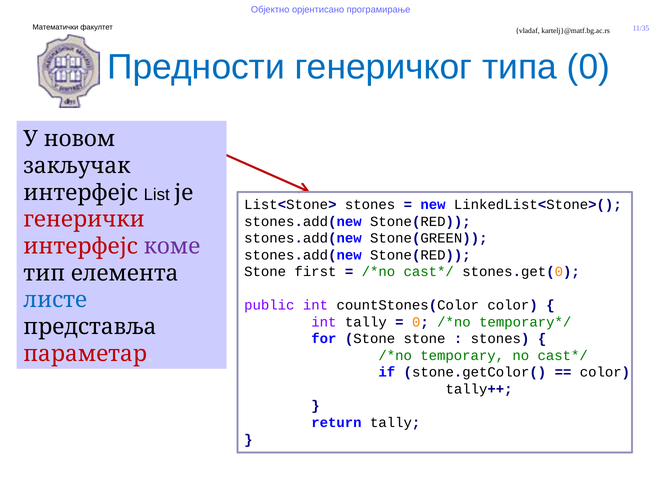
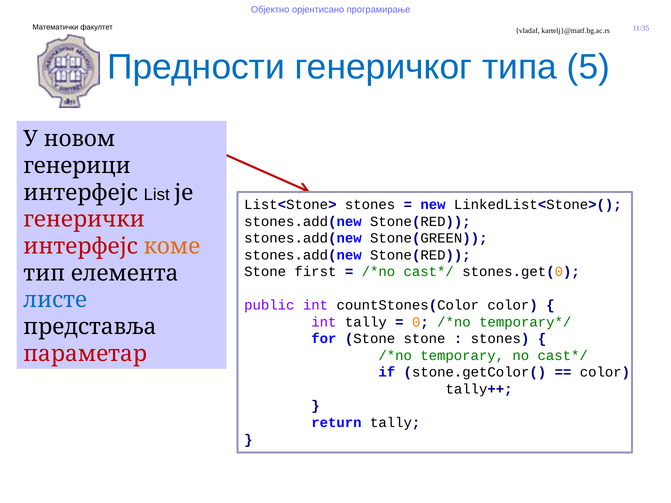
типа 0: 0 -> 5 (589, 67)
закључак: закључак -> генерици (77, 166)
коме colour: purple -> orange (172, 247)
